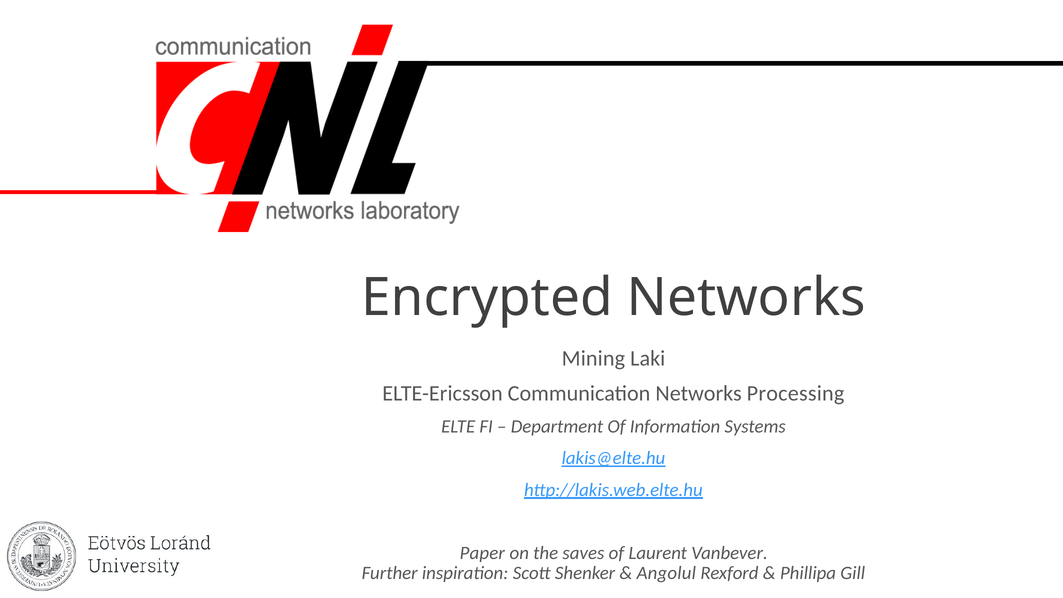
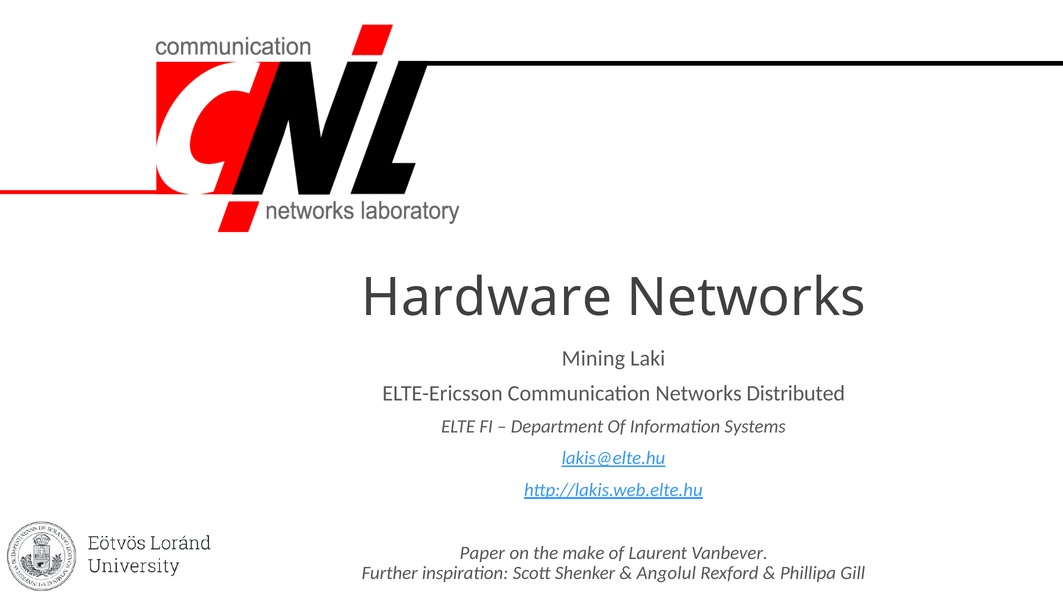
Encrypted: Encrypted -> Hardware (487, 298)
Processing: Processing -> Distributed (796, 393)
saves: saves -> make (583, 553)
